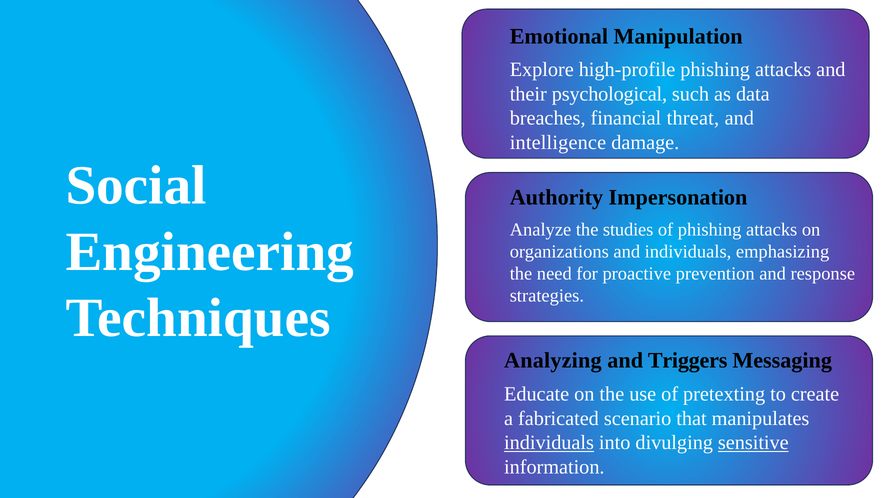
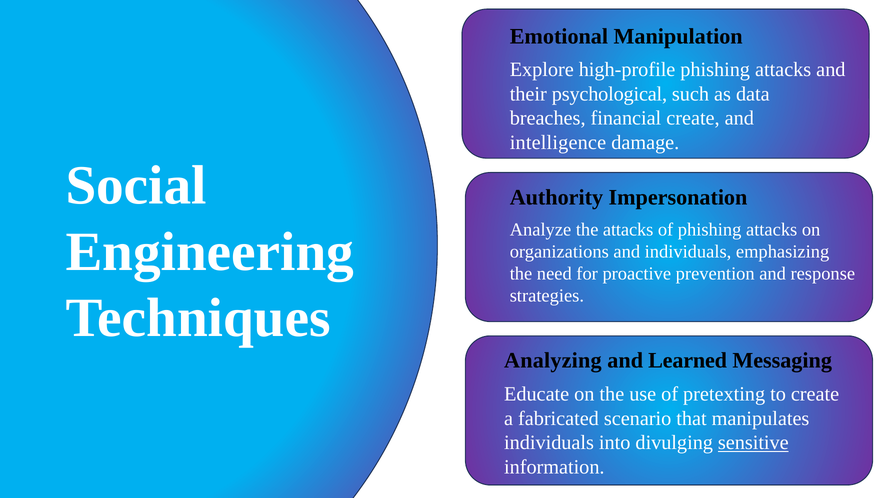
financial threat: threat -> create (693, 118)
the studies: studies -> attacks (628, 229)
Triggers: Triggers -> Learned (688, 361)
individuals underline: present -> none (549, 443)
